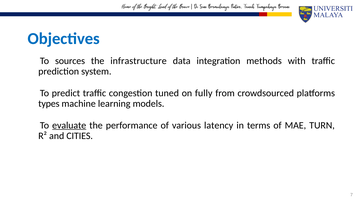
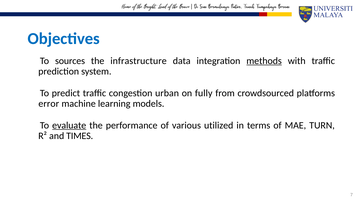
methods underline: none -> present (264, 61)
tuned: tuned -> urban (167, 93)
types: types -> error (49, 104)
latency: latency -> utilized (219, 125)
CITIES: CITIES -> TIMES (80, 136)
